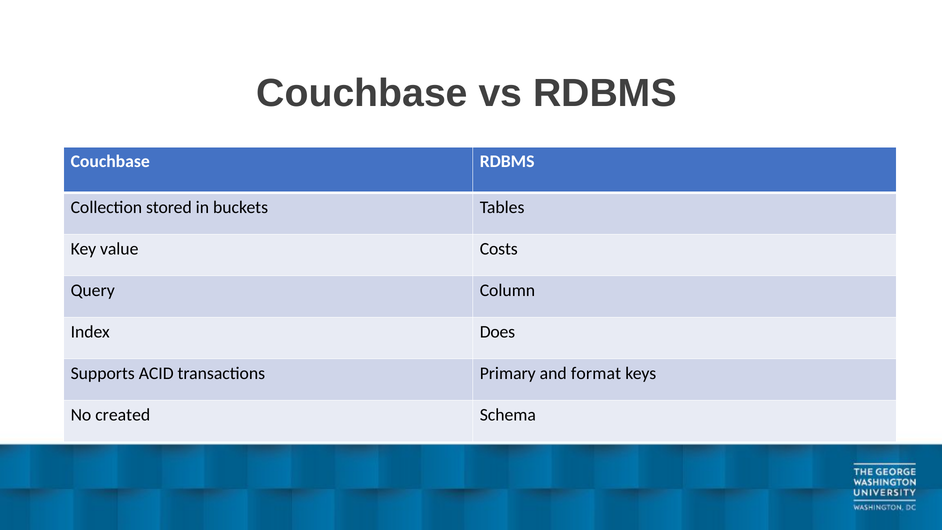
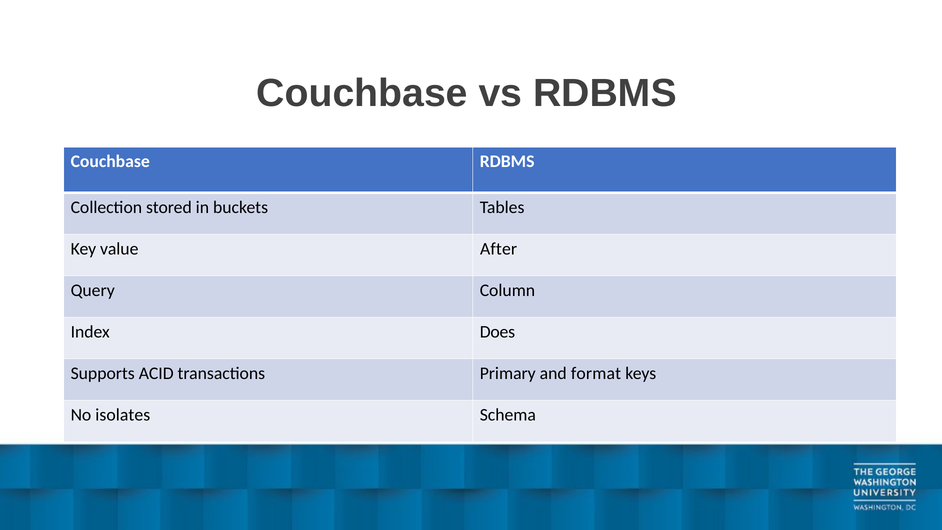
Costs: Costs -> After (499, 249)
created: created -> isolates (123, 415)
